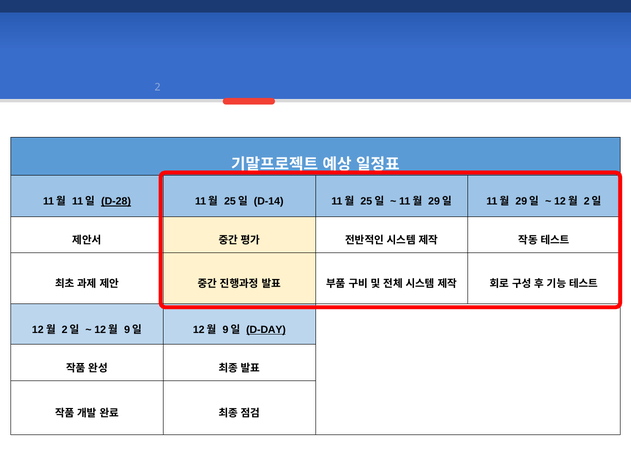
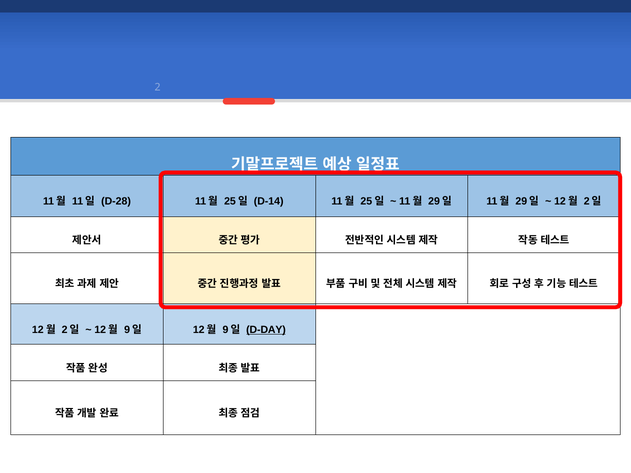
D-28 underline: present -> none (116, 202)
